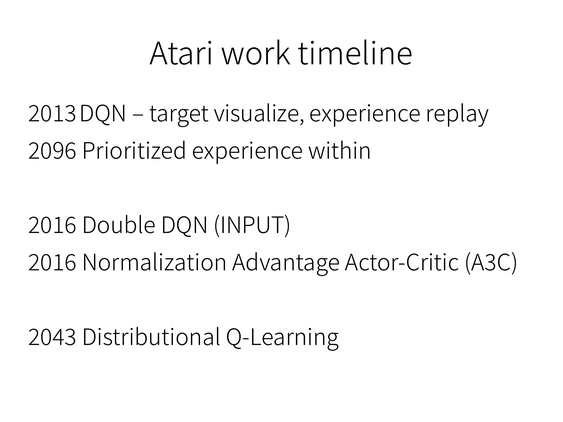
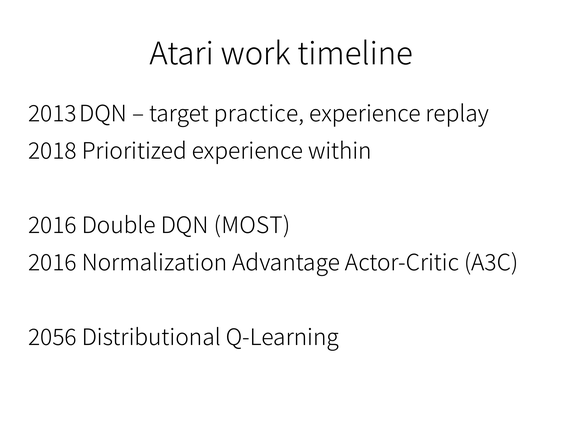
visualize: visualize -> practice (259, 114)
2096: 2096 -> 2018 (52, 151)
INPUT: INPUT -> MOST (252, 226)
2043: 2043 -> 2056 (52, 338)
